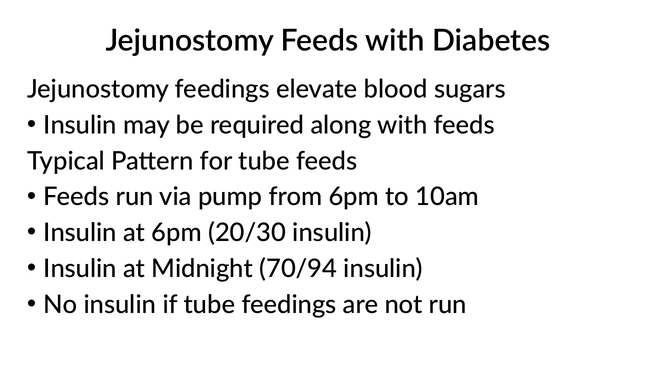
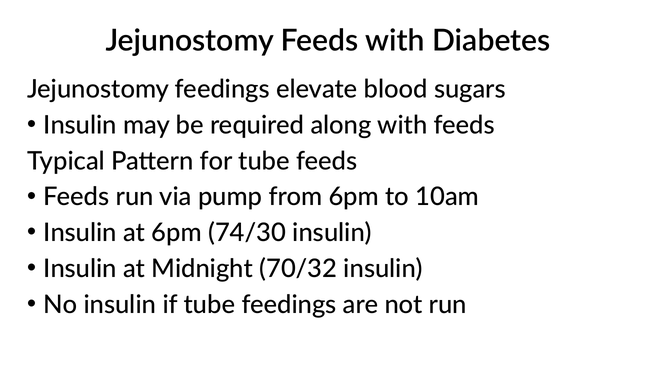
20/30: 20/30 -> 74/30 (247, 233)
70/94: 70/94 -> 70/32 (298, 269)
